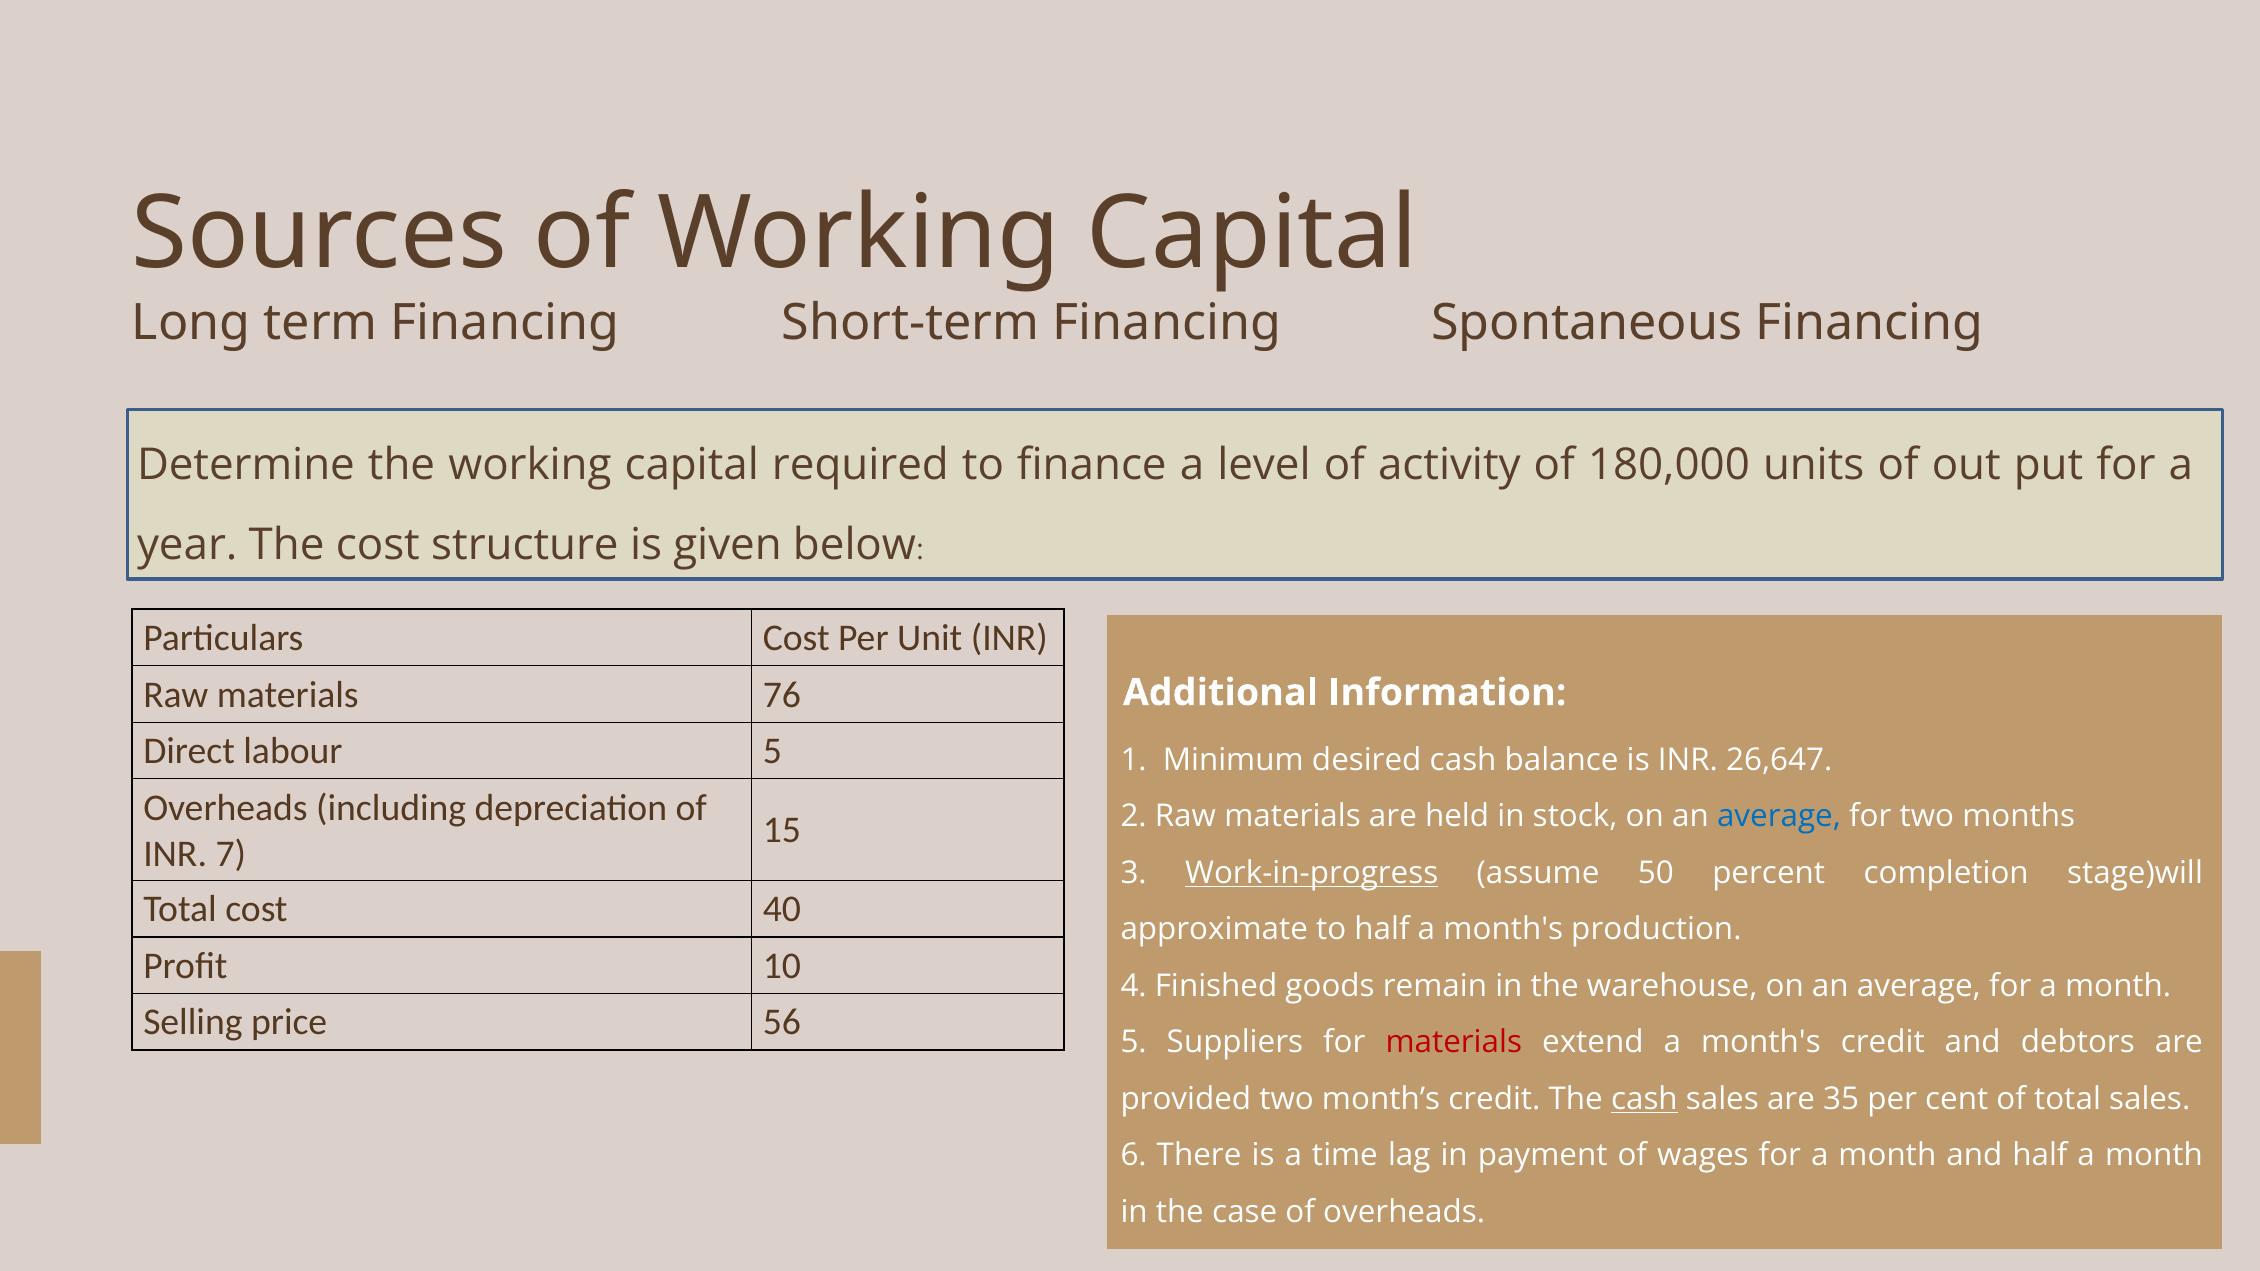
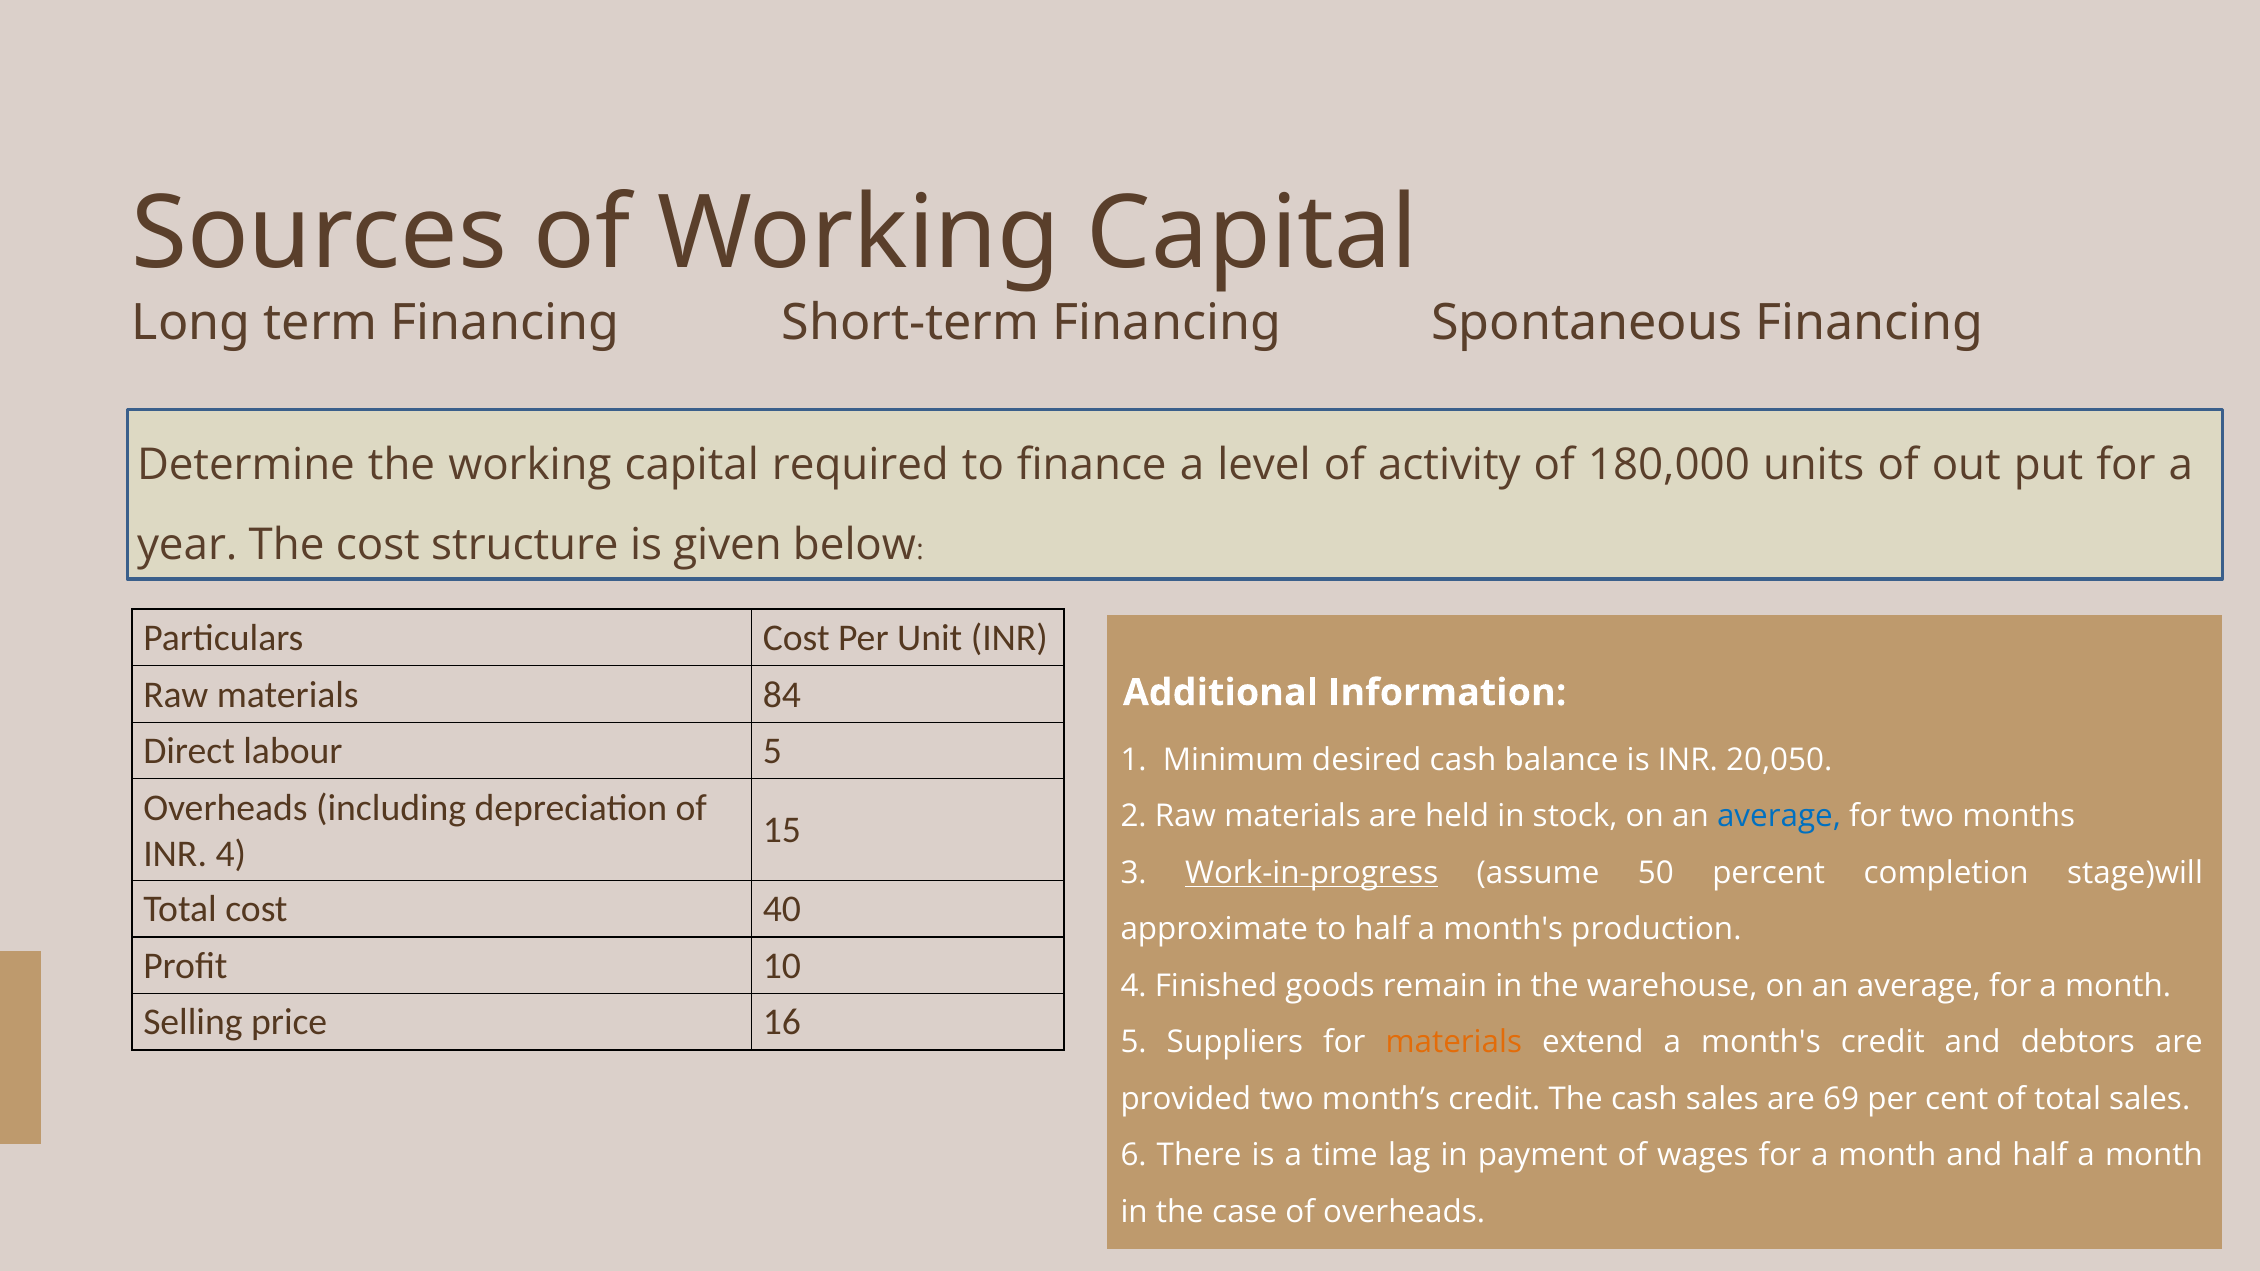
76: 76 -> 84 (782, 695)
26,647: 26,647 -> 20,050 (1779, 760)
INR 7: 7 -> 4 (231, 854)
56: 56 -> 16 (782, 1023)
materials colour: red -> orange (1454, 1043)
cash underline: present -> none (1644, 1099)
35: 35 -> 69 (1841, 1099)
